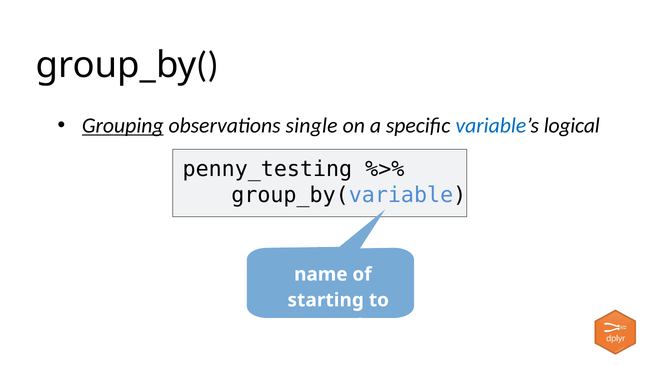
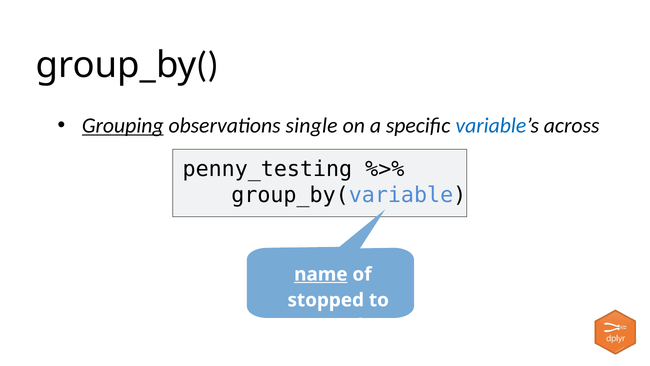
logical: logical -> across (572, 126)
name underline: none -> present (321, 274)
starting: starting -> stopped (326, 300)
